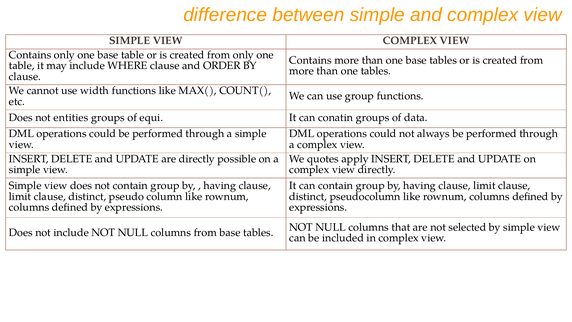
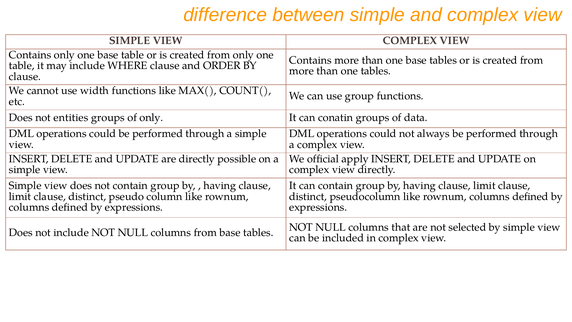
of equi: equi -> only (151, 118)
quotes: quotes -> official (323, 159)
